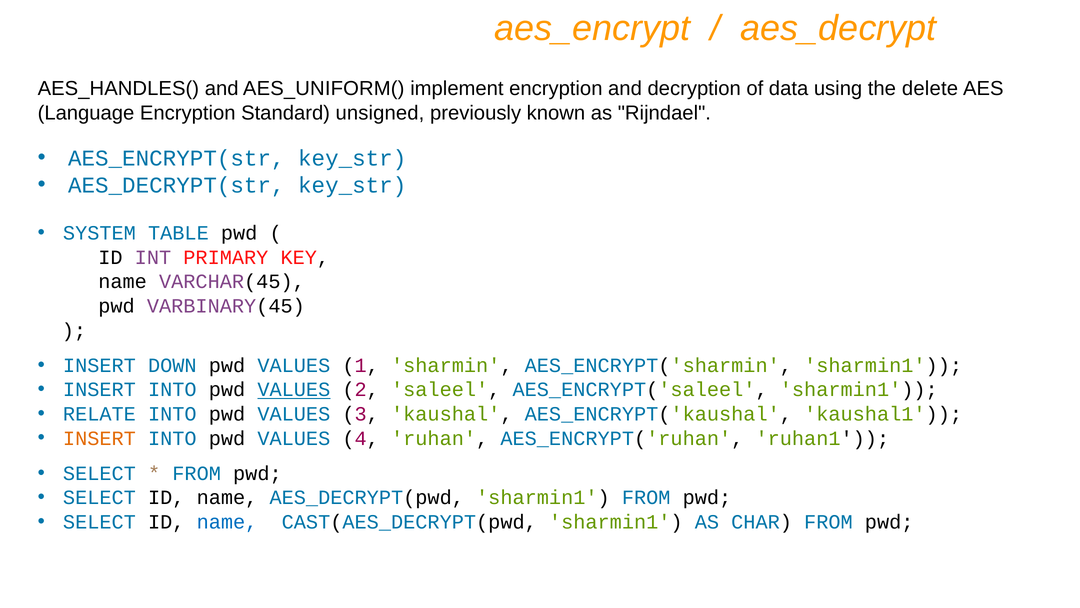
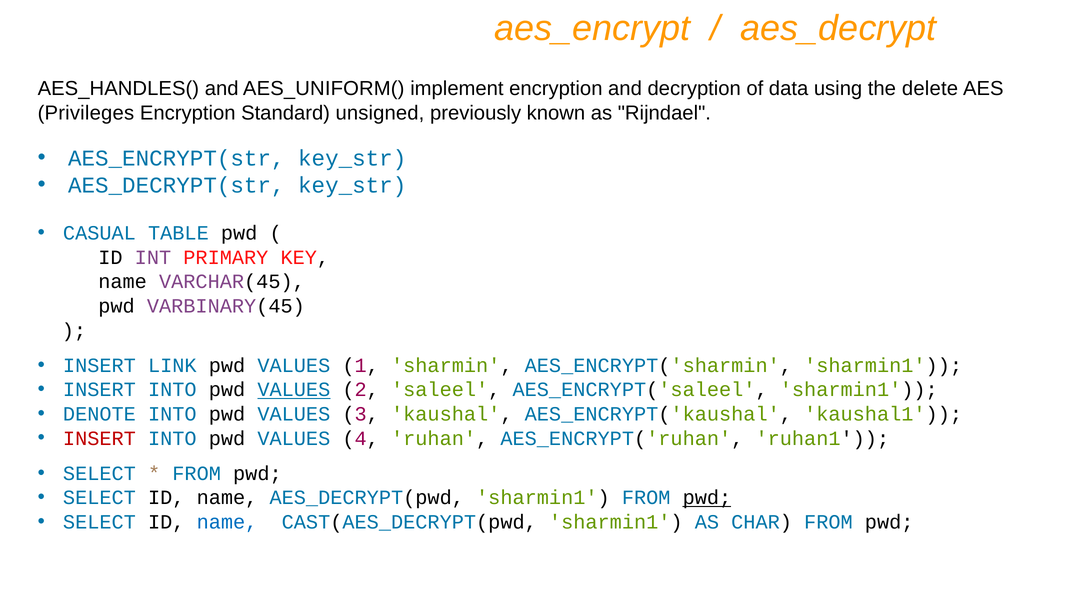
Language: Language -> Privileges (86, 113)
SYSTEM: SYSTEM -> CASUAL (99, 233)
DOWN: DOWN -> LINK (172, 365)
RELATE: RELATE -> DENOTE (99, 414)
INSERT colour: orange -> red (99, 438)
pwd underline: none -> present (707, 497)
